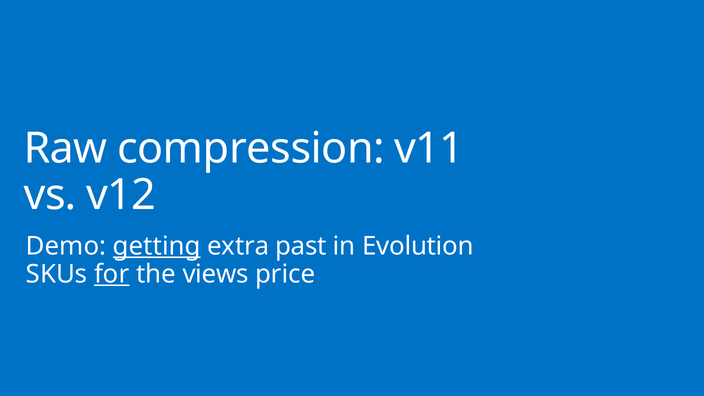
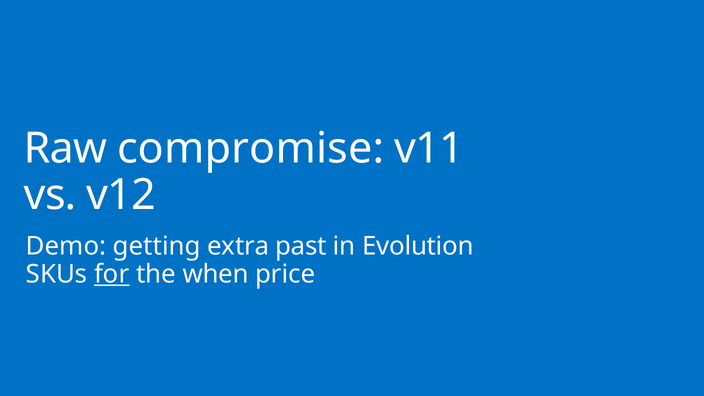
compression: compression -> compromise (251, 149)
getting underline: present -> none (157, 246)
views: views -> when (216, 274)
